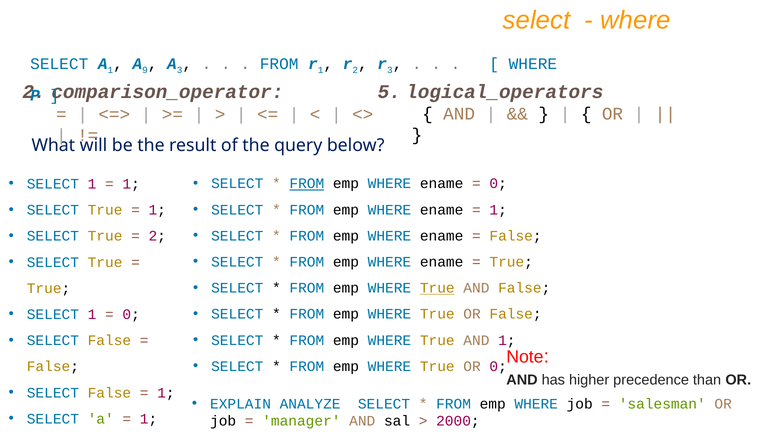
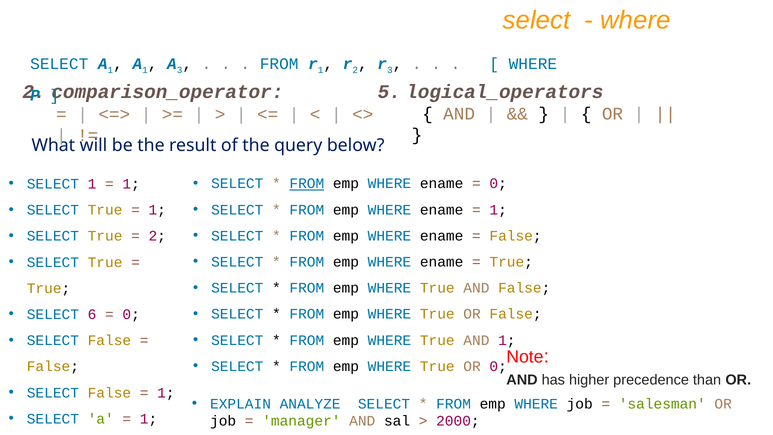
9: 9 -> 1 (145, 70)
True underline: present -> none (437, 288)
1: 1 -> 6 (92, 314)
